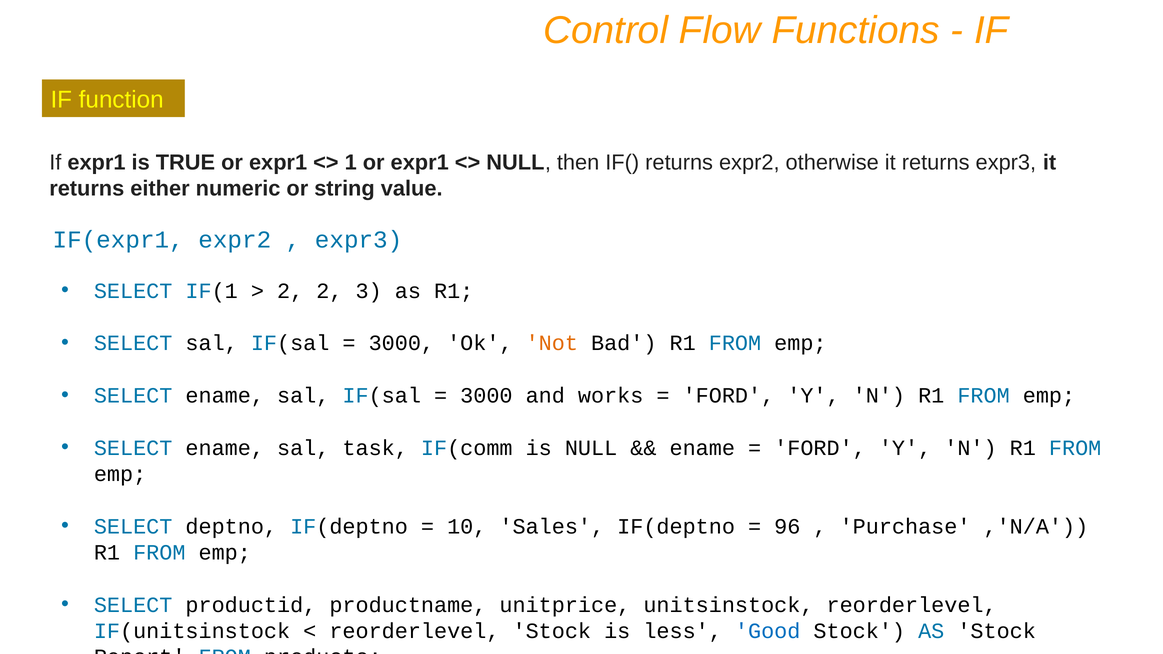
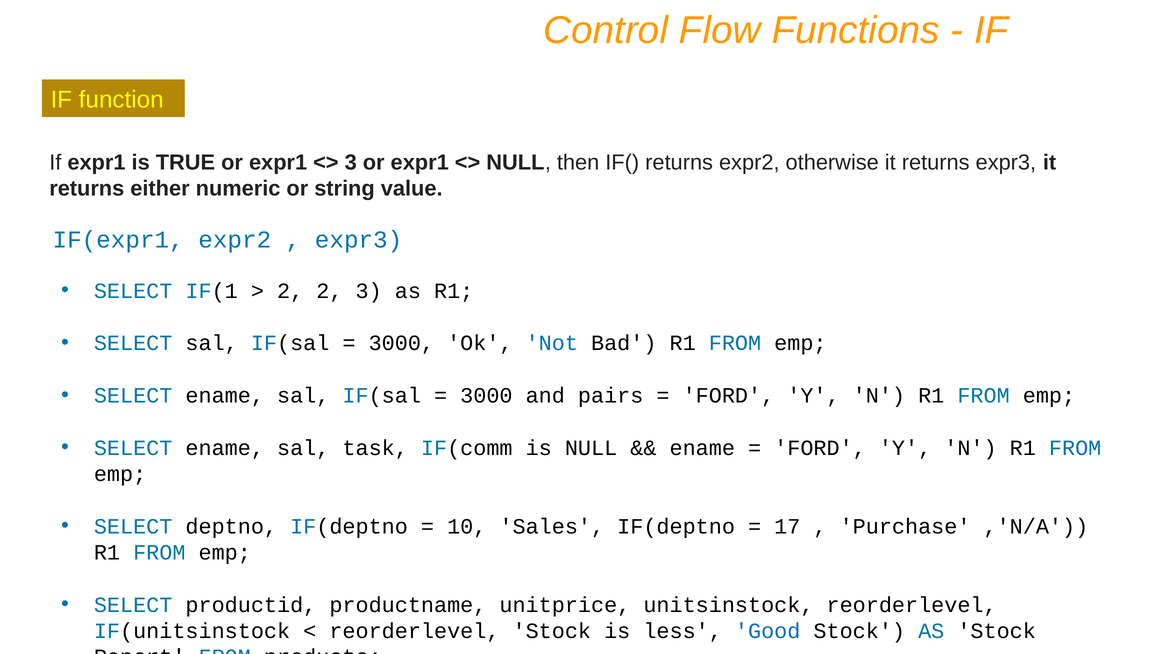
1: 1 -> 3 (351, 162)
Not colour: orange -> blue (552, 343)
works: works -> pairs (611, 396)
96: 96 -> 17 (787, 527)
